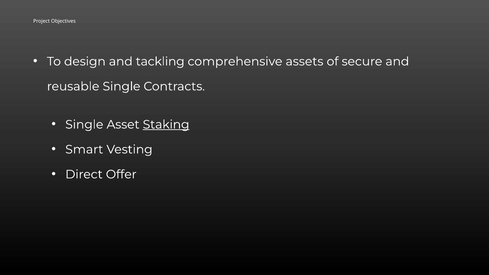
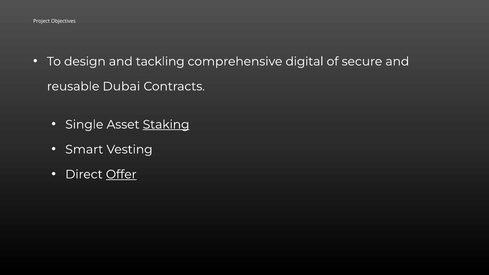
assets: assets -> digital (305, 61)
reusable Single: Single -> Dubai (121, 86)
Offer underline: none -> present (121, 174)
